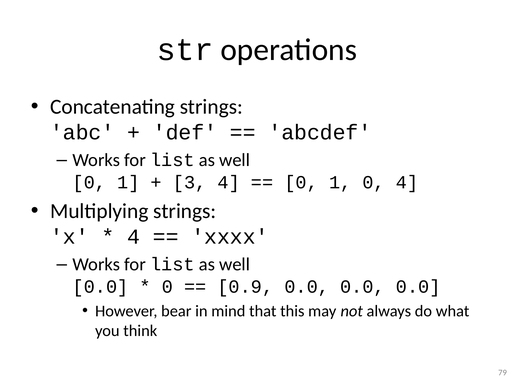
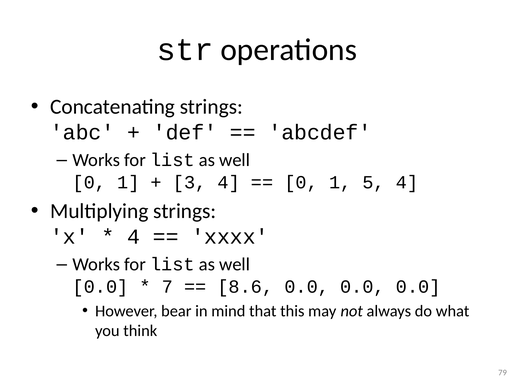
1 0: 0 -> 5 (374, 183)
0: 0 -> 7 (167, 287)
0.9: 0.9 -> 8.6 (245, 287)
